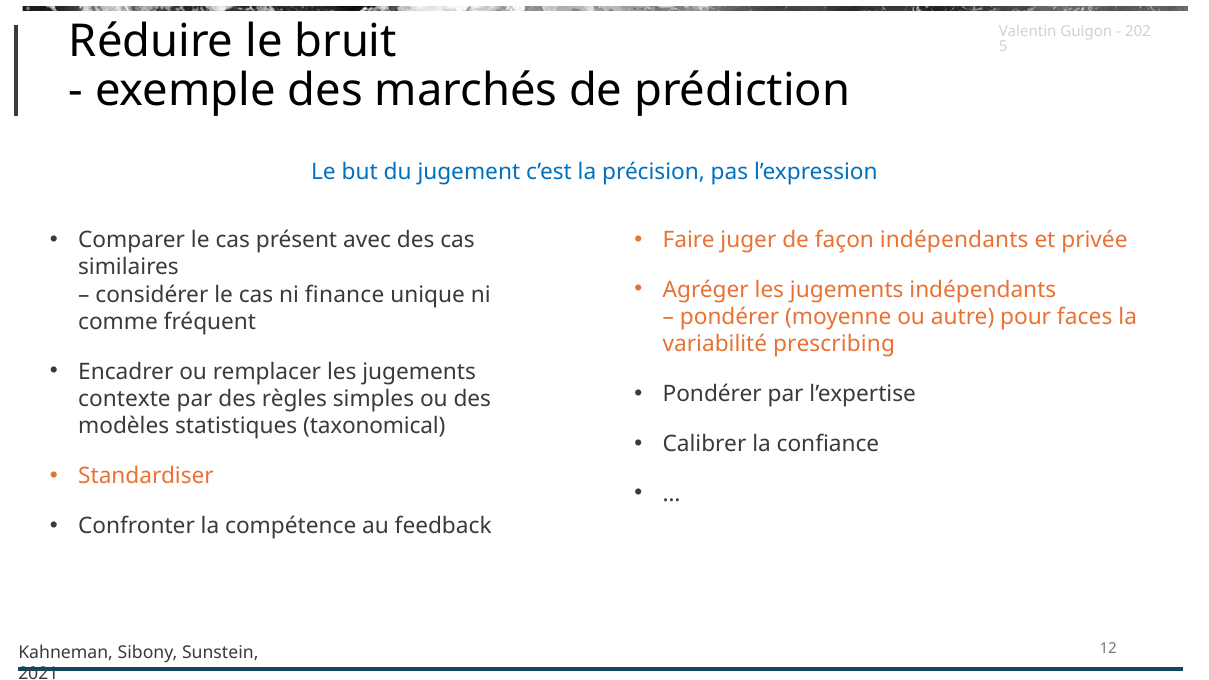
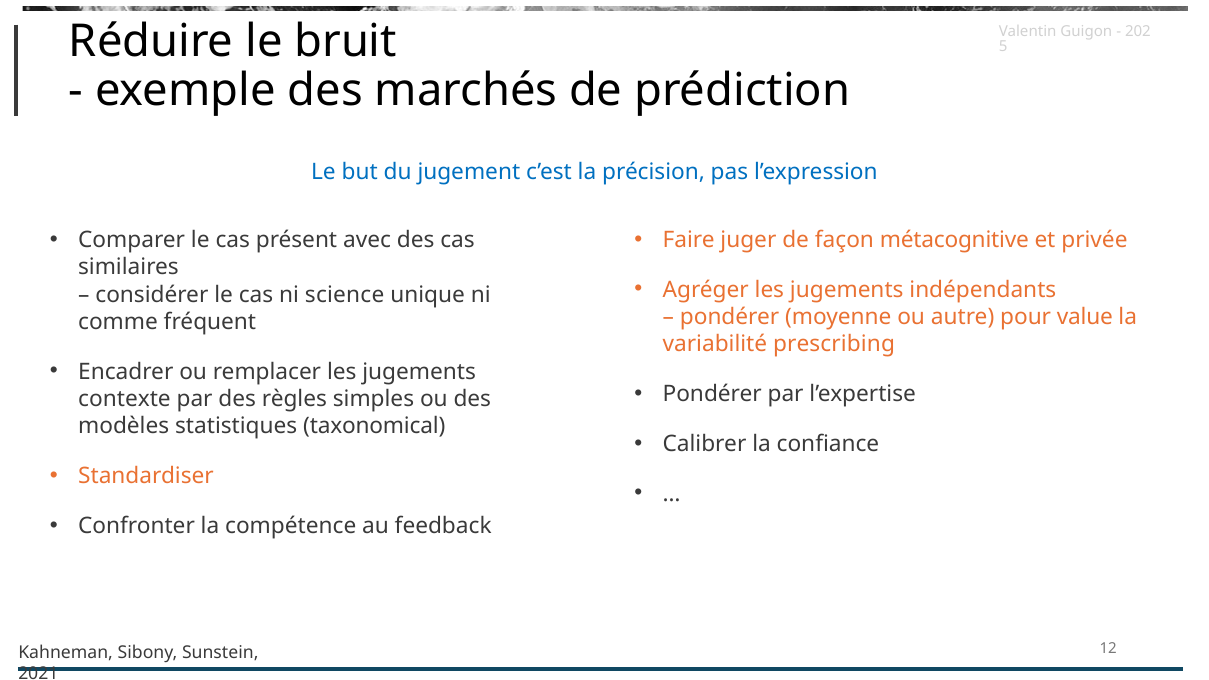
façon indépendants: indépendants -> métacognitive (954, 240)
finance: finance -> science (345, 295)
faces: faces -> value (1085, 317)
